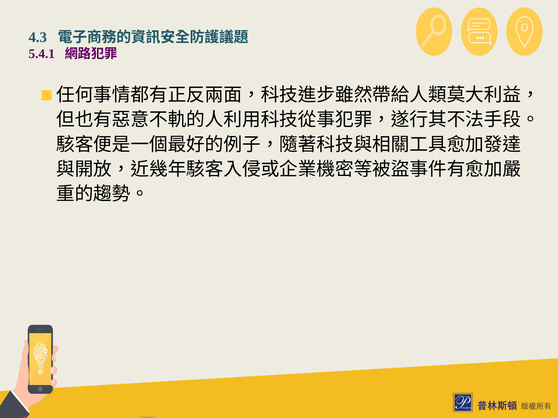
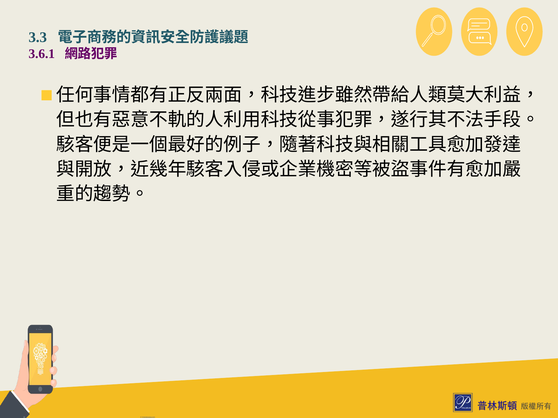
4.3: 4.3 -> 3.3 (38, 37)
5.4.1: 5.4.1 -> 3.6.1 (42, 54)
